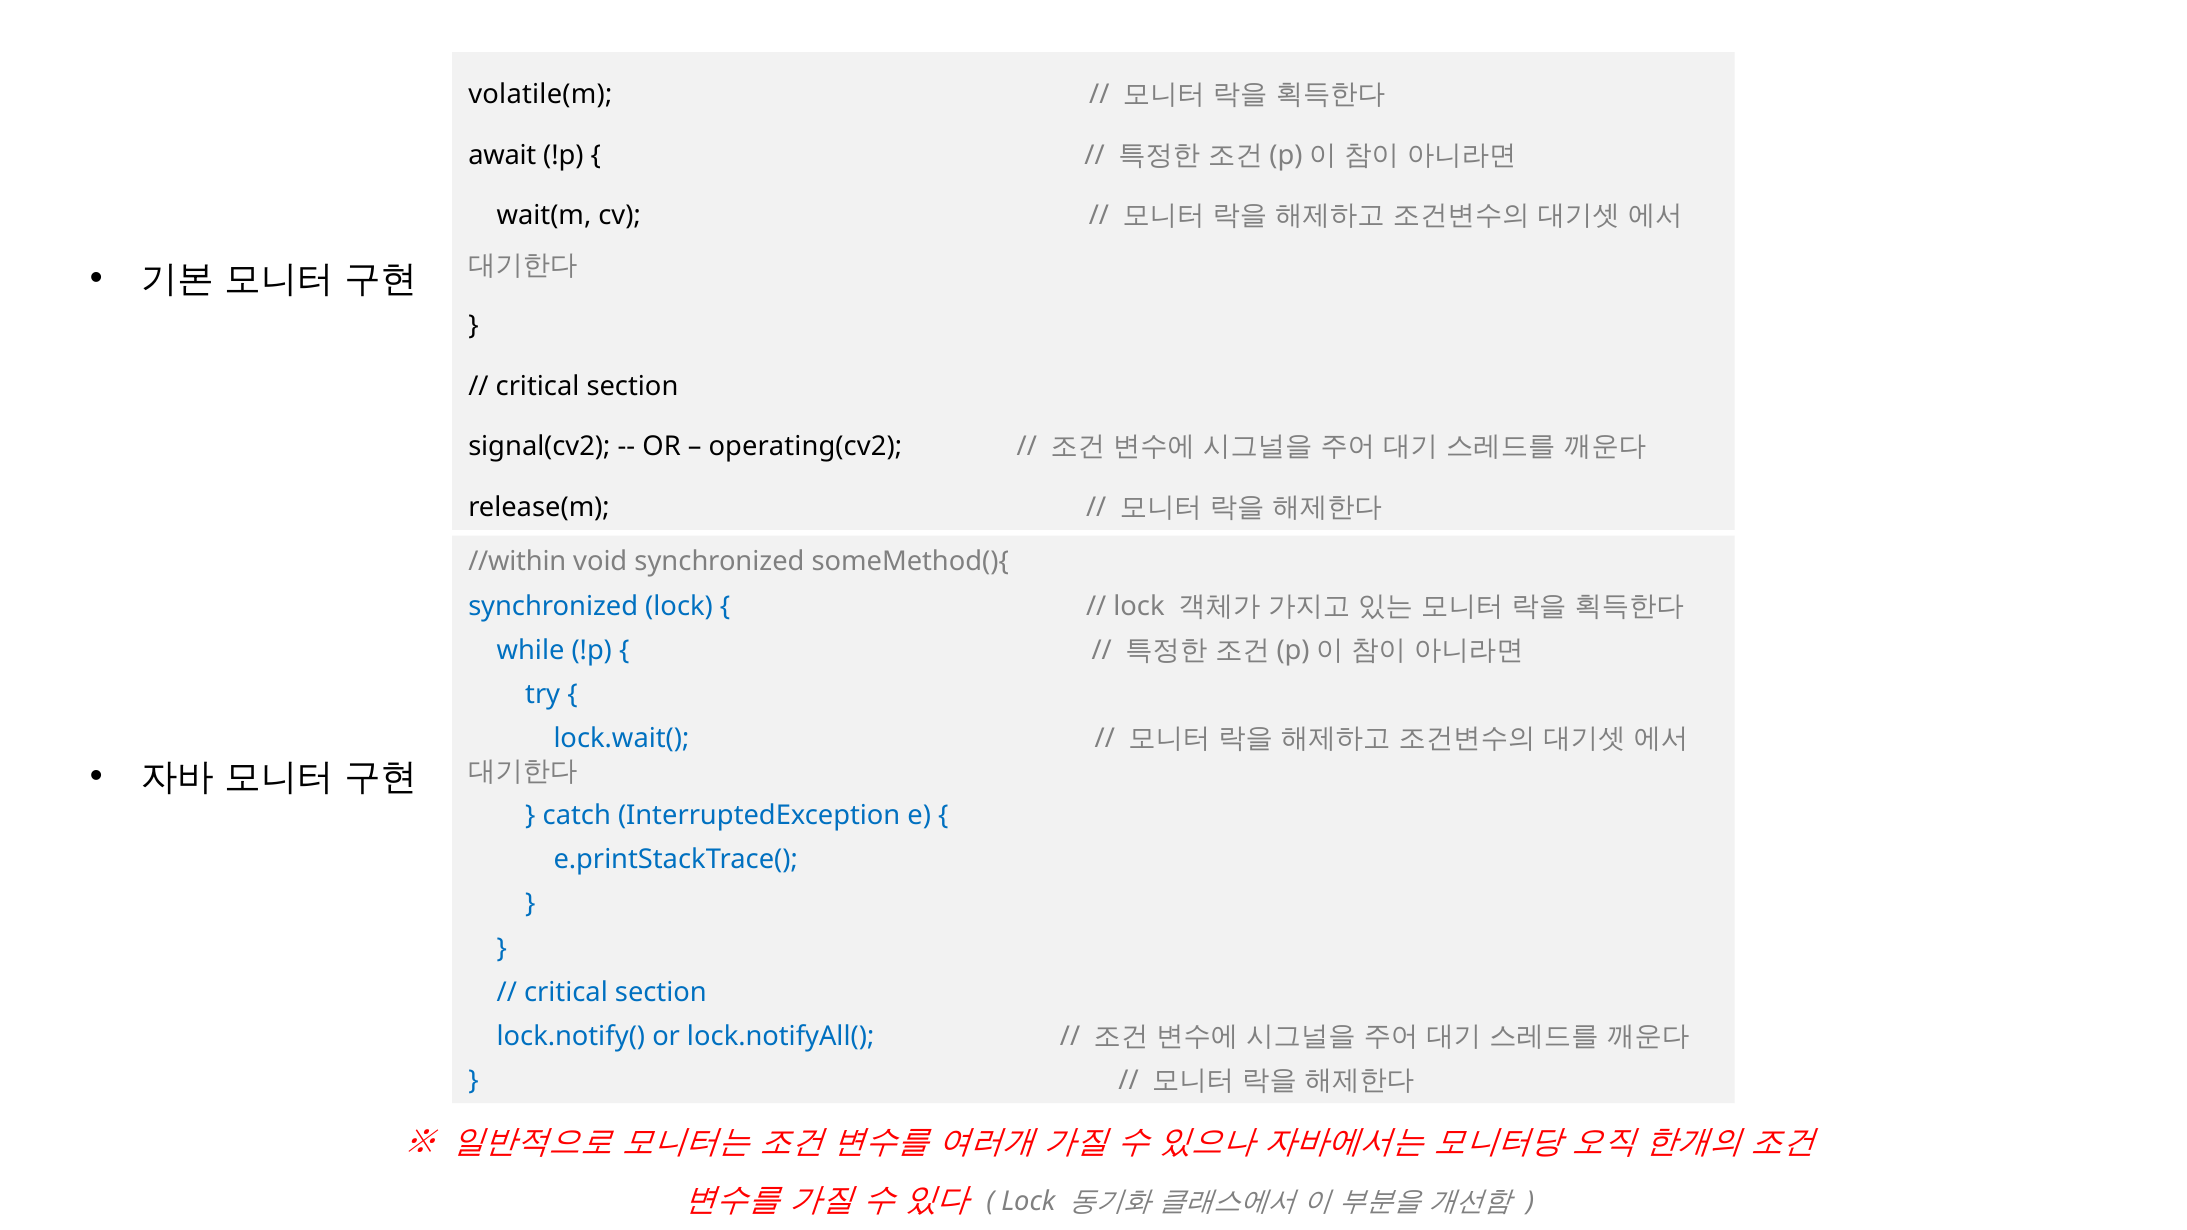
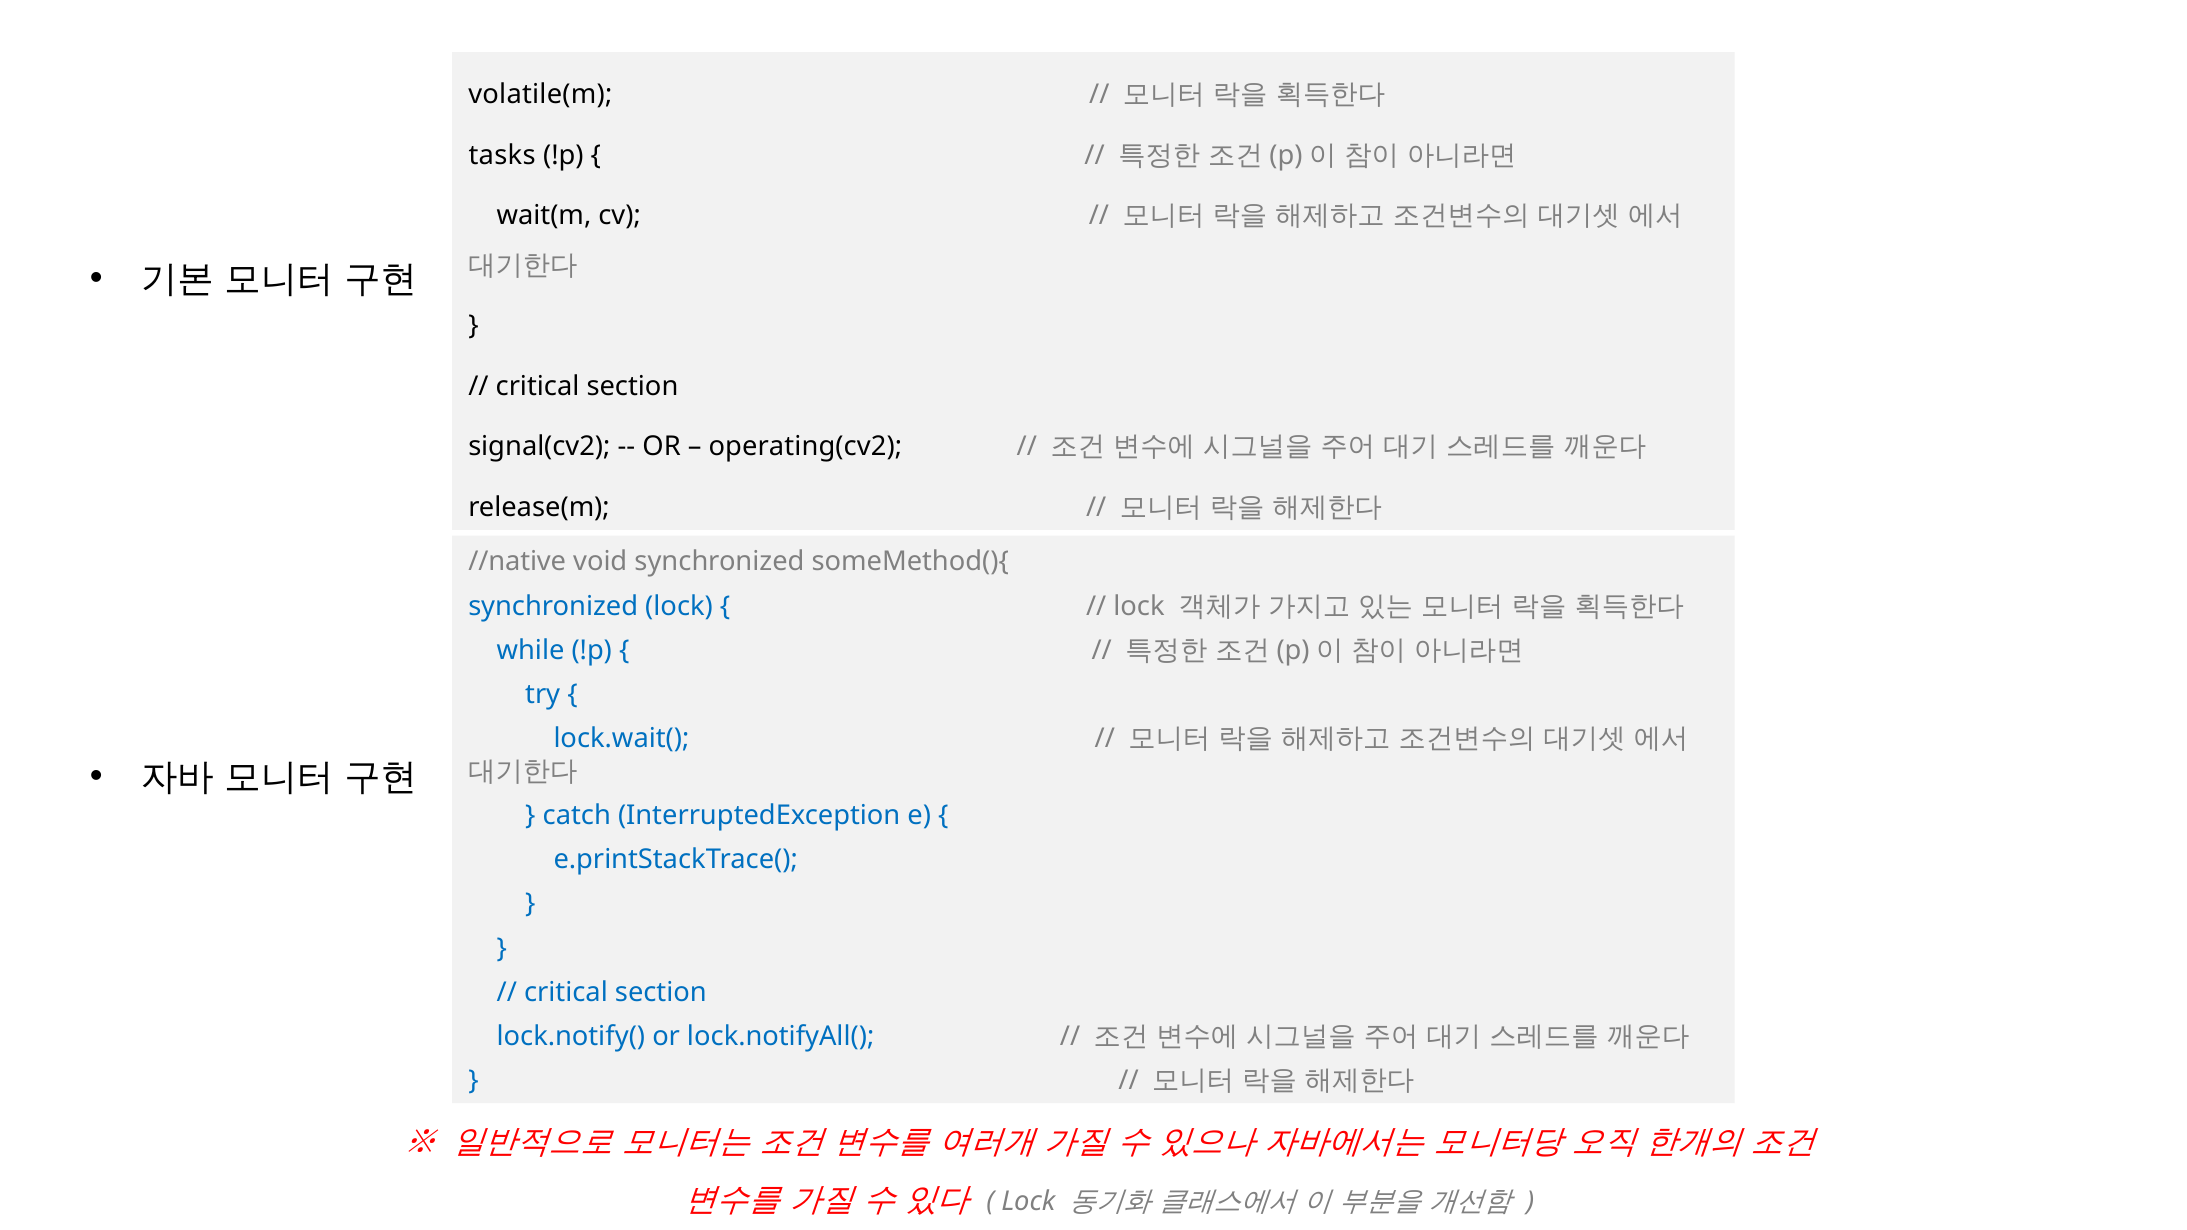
await: await -> tasks (502, 155)
//within: //within -> //native (517, 562)
